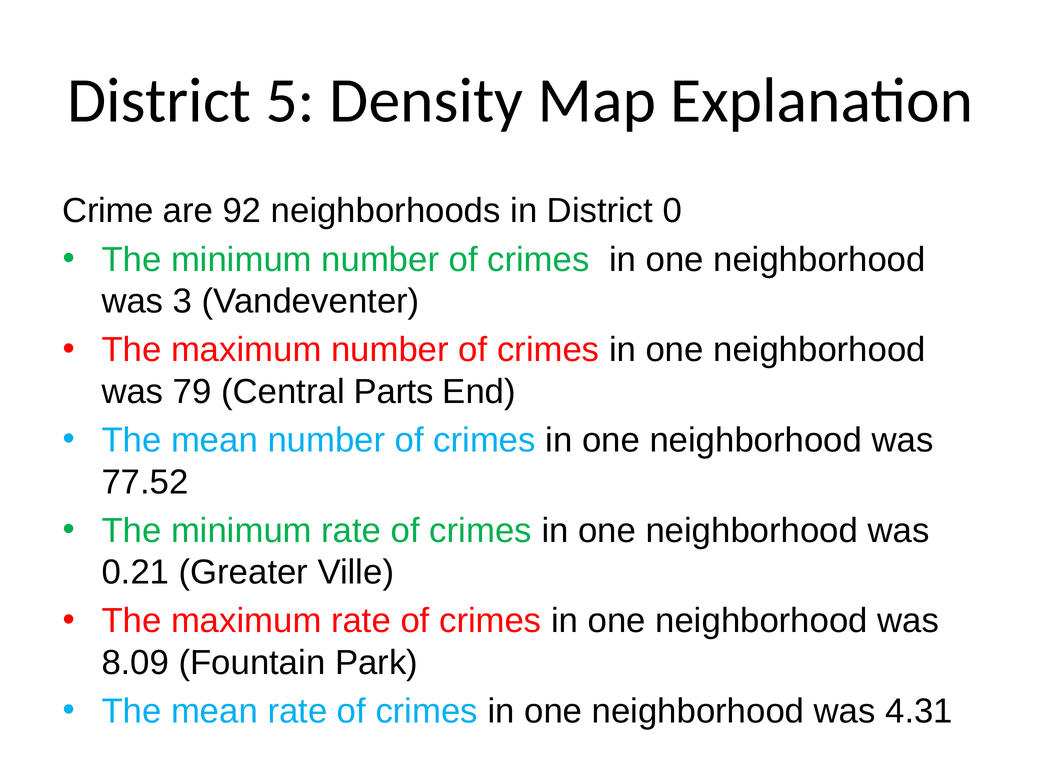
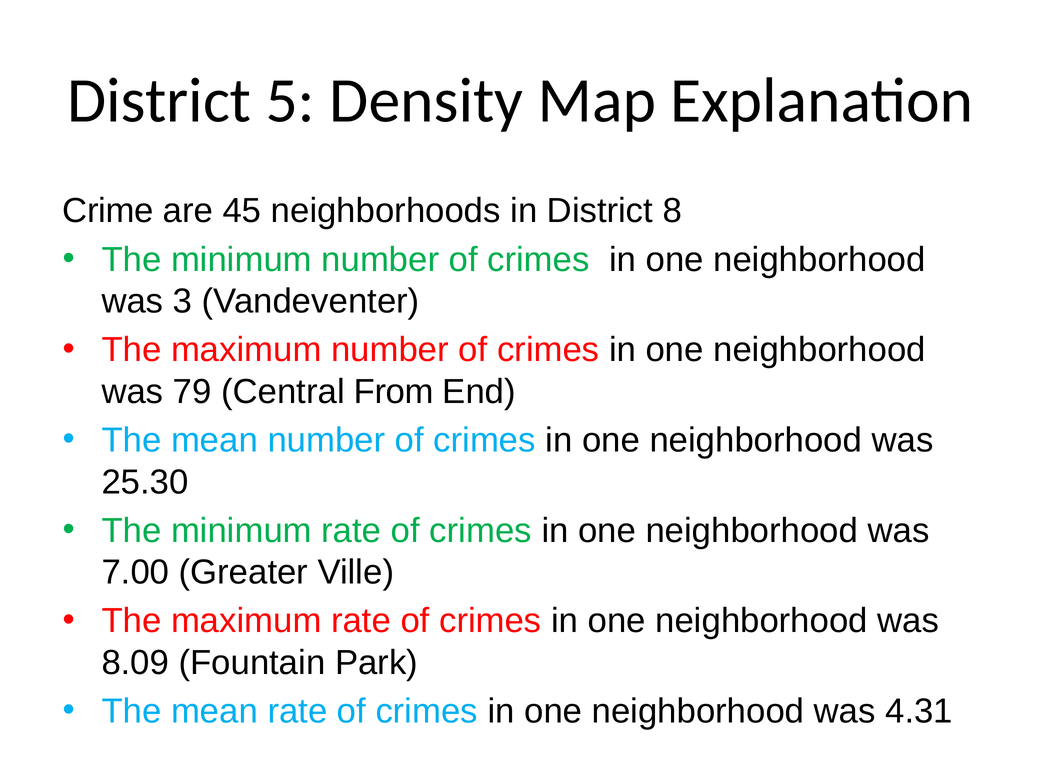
92: 92 -> 45 (242, 211)
0: 0 -> 8 (672, 211)
Parts: Parts -> From (394, 391)
77.52: 77.52 -> 25.30 (145, 482)
0.21: 0.21 -> 7.00 (135, 572)
